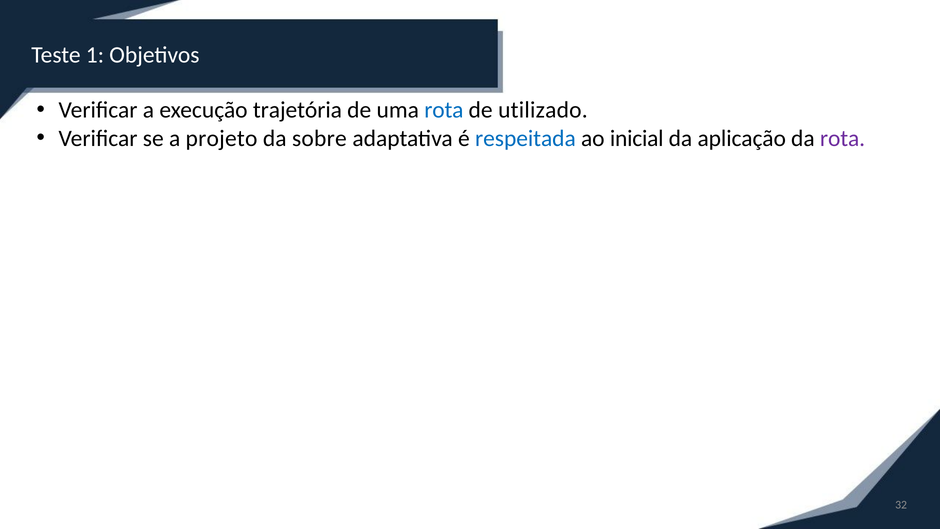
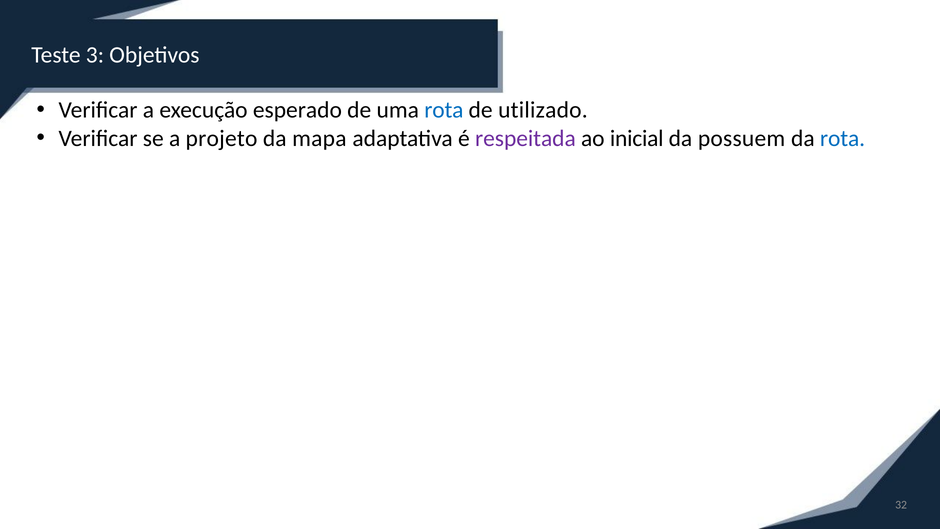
1: 1 -> 3 (95, 55)
trajetória: trajetória -> esperado (297, 110)
sobre: sobre -> mapa (319, 138)
respeitada colour: blue -> purple (525, 138)
aplicação: aplicação -> possuem (742, 138)
rota colour: purple -> blue (843, 138)
